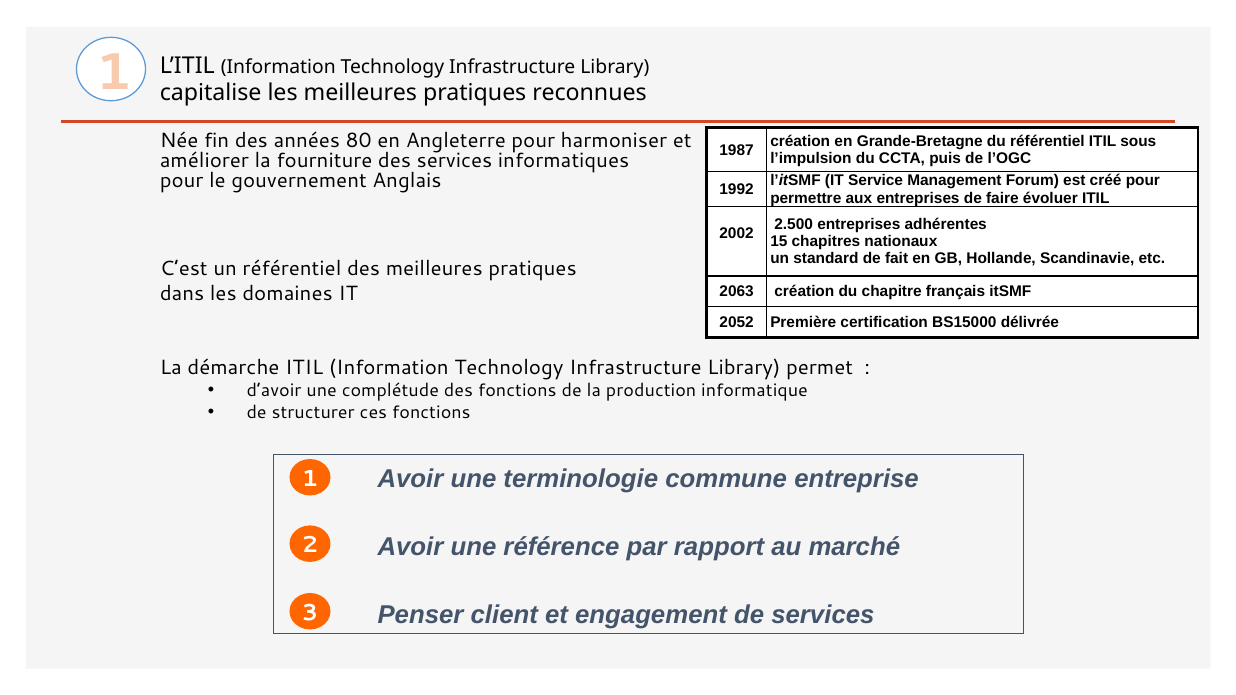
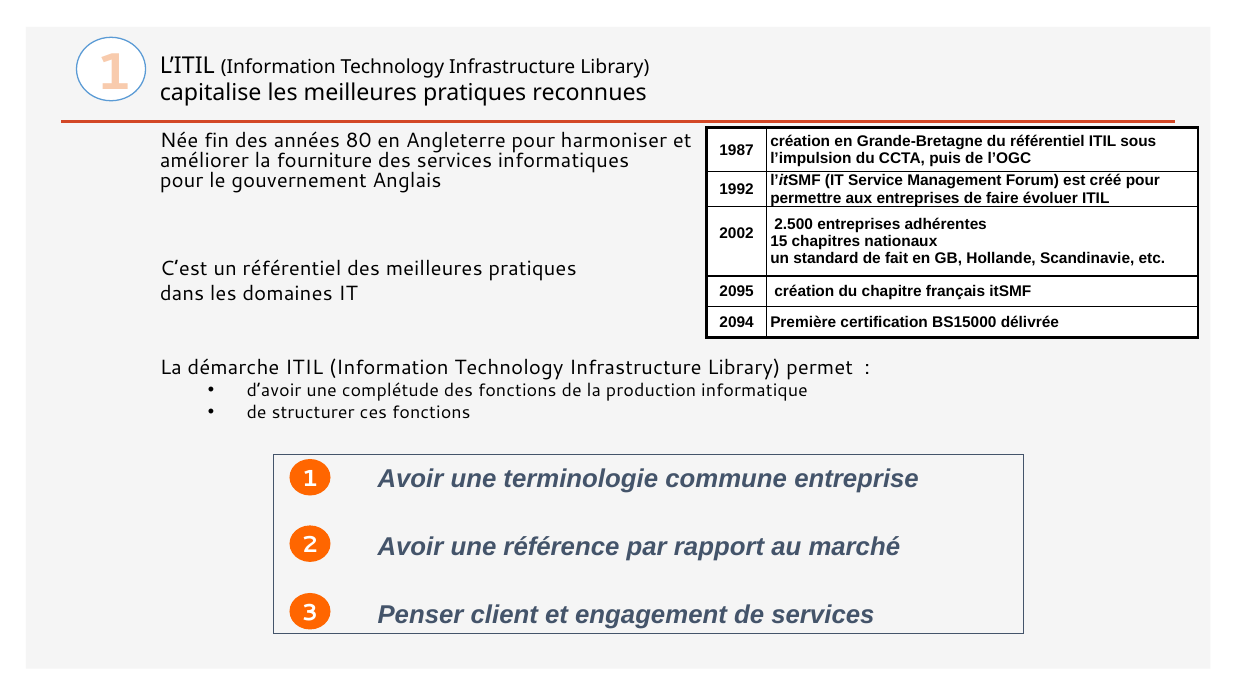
2063: 2063 -> 2095 (737, 292)
2052: 2052 -> 2094 (737, 322)
